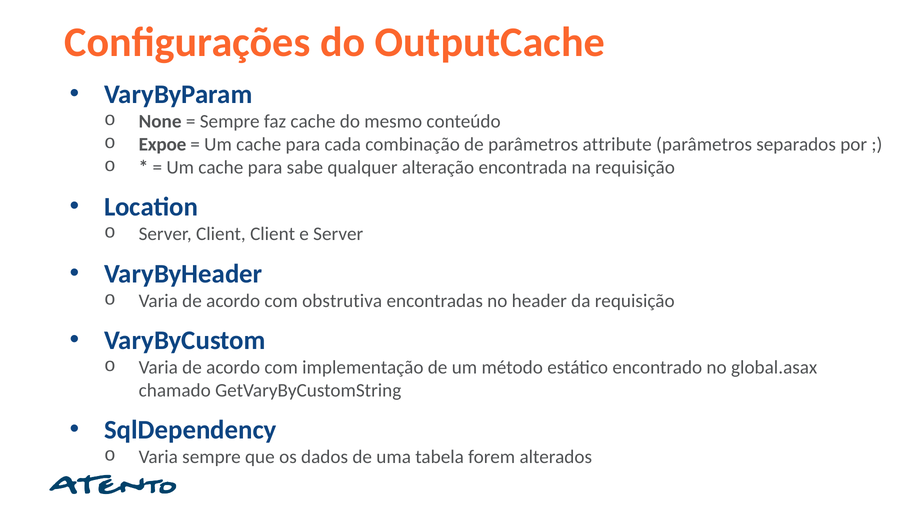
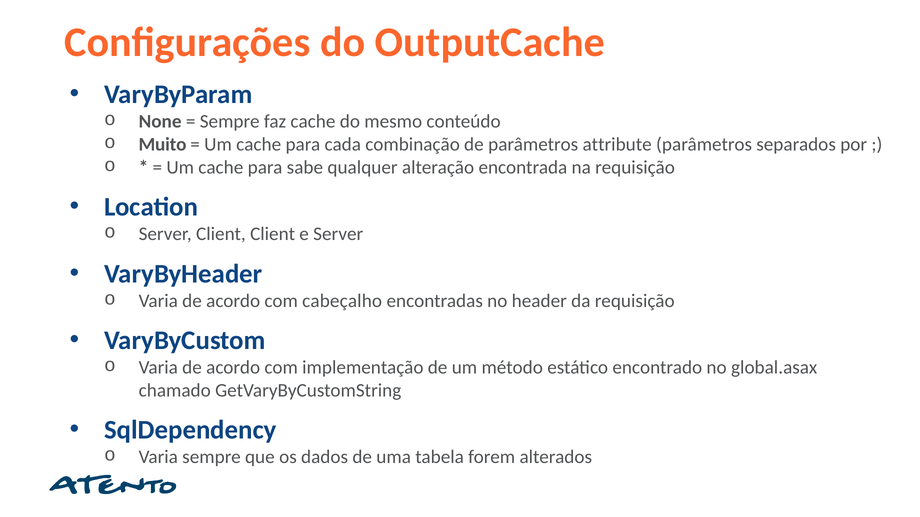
Expoe: Expoe -> Muito (162, 145)
obstrutiva: obstrutiva -> cabeçalho (342, 301)
